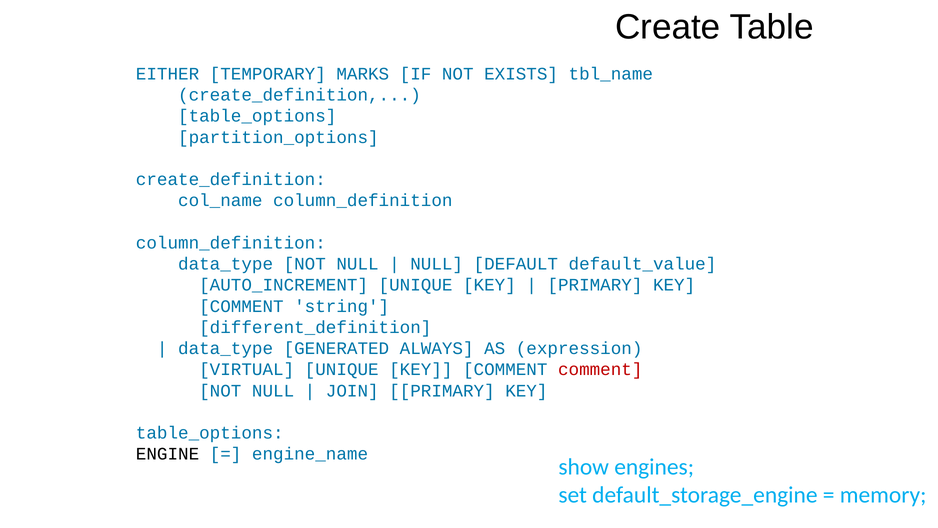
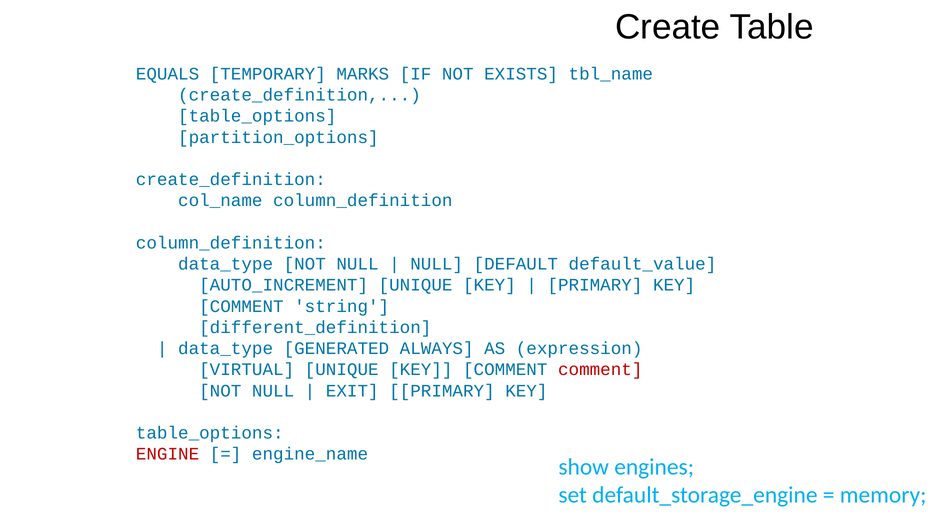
EITHER: EITHER -> EQUALS (168, 74)
JOIN: JOIN -> EXIT (352, 390)
ENGINE colour: black -> red (168, 454)
